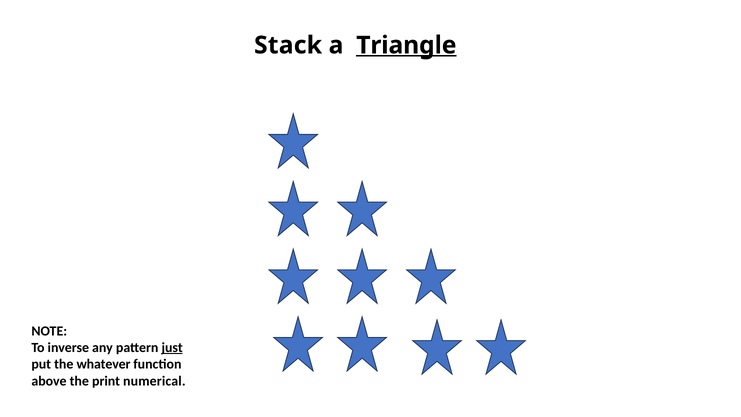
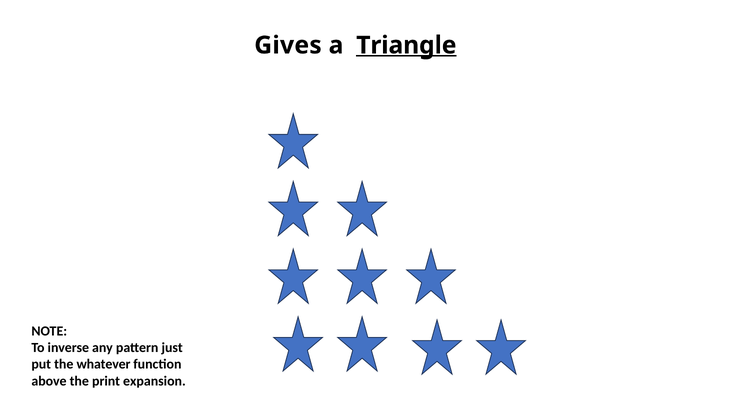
Stack: Stack -> Gives (288, 45)
just underline: present -> none (172, 347)
numerical: numerical -> expansion (154, 381)
